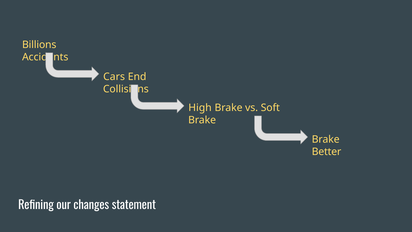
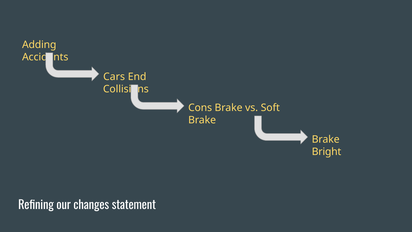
Billions: Billions -> Adding (39, 45)
High: High -> Cons (200, 108)
Better: Better -> Bright (327, 152)
